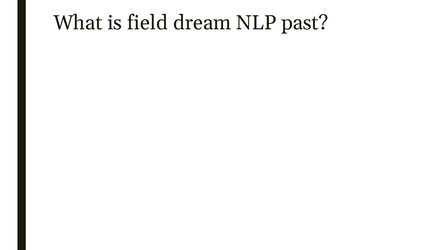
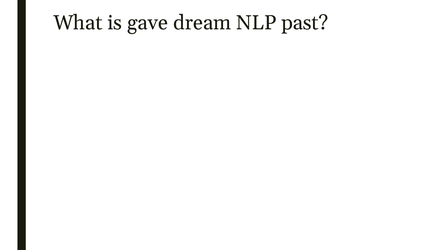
field: field -> gave (148, 23)
